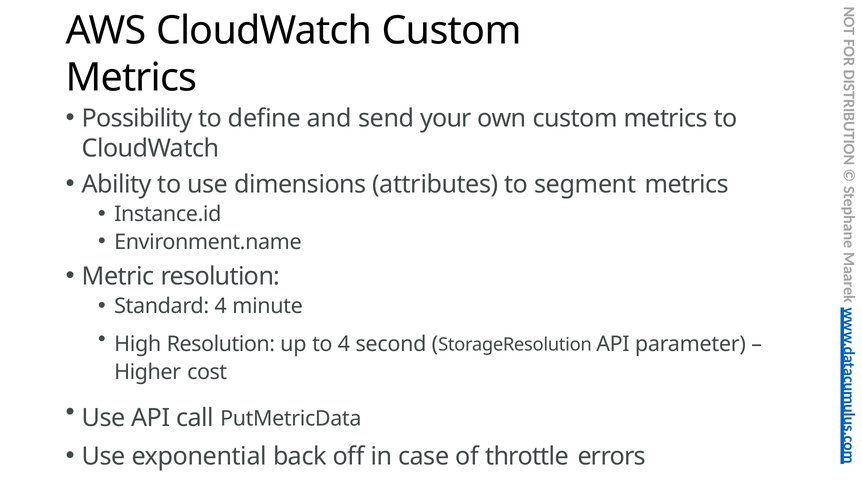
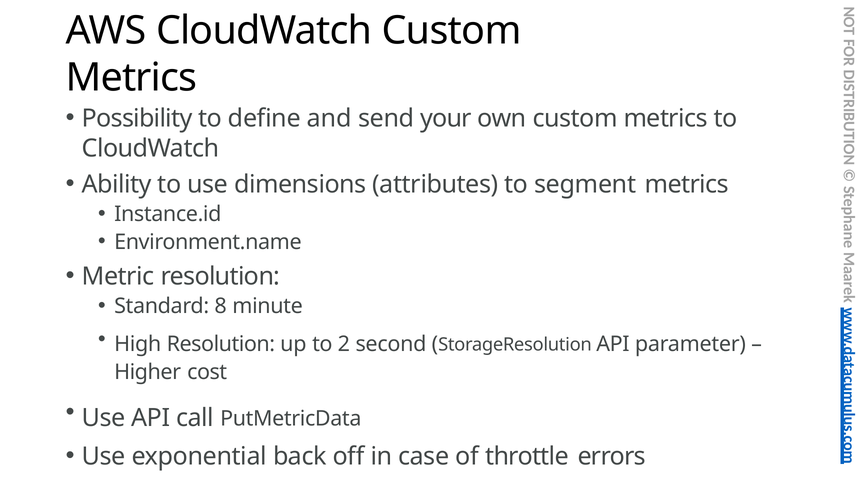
Standard 4: 4 -> 8 (221, 306)
to 4: 4 -> 2 (344, 344)
